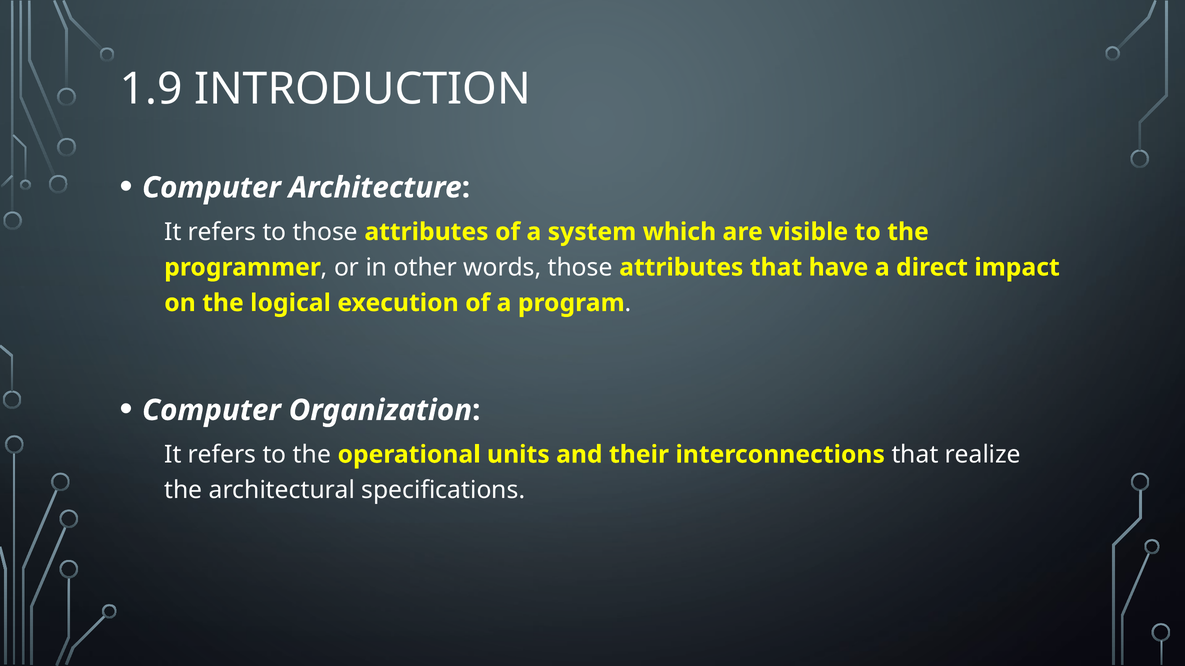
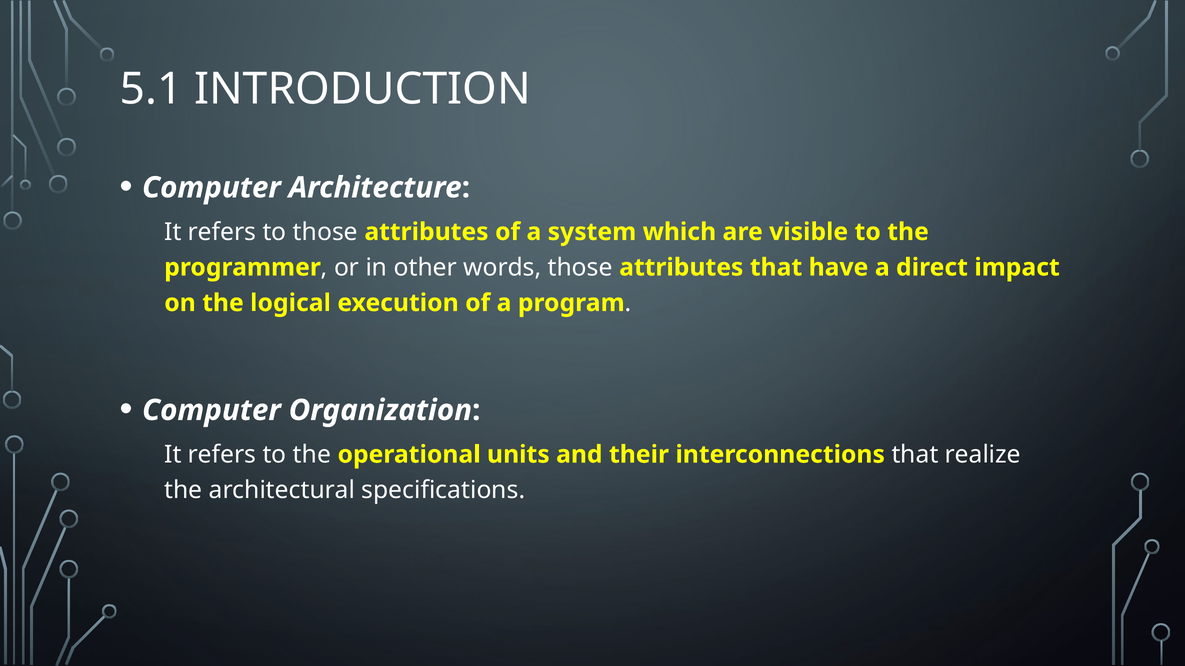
1.9: 1.9 -> 5.1 (151, 89)
